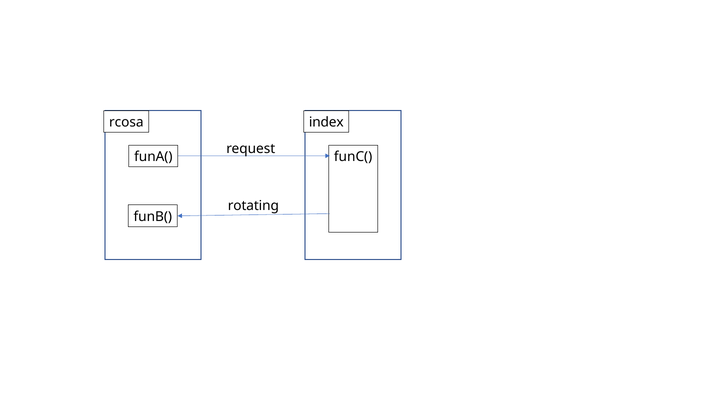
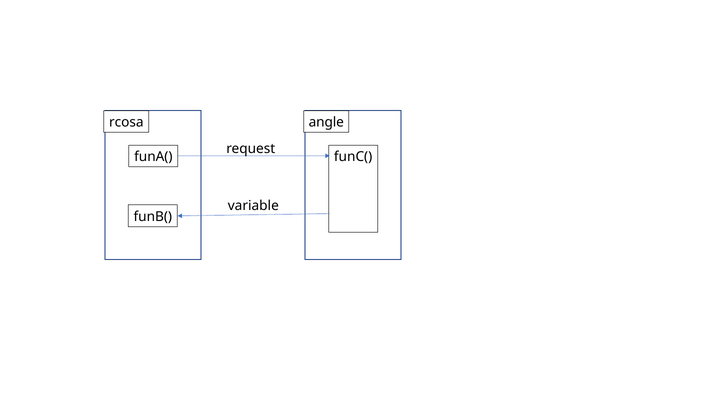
index: index -> angle (326, 122)
rotating: rotating -> variable (253, 206)
